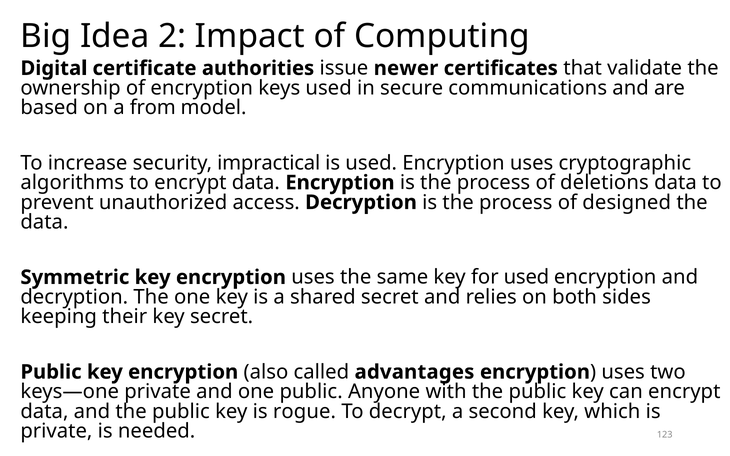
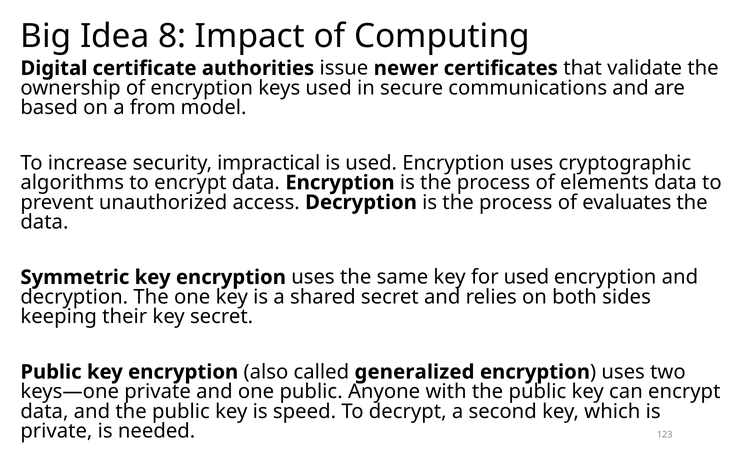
2: 2 -> 8 (172, 36)
deletions: deletions -> elements (604, 183)
designed: designed -> evaluates (627, 202)
advantages: advantages -> generalized (414, 372)
rogue: rogue -> speed (305, 412)
